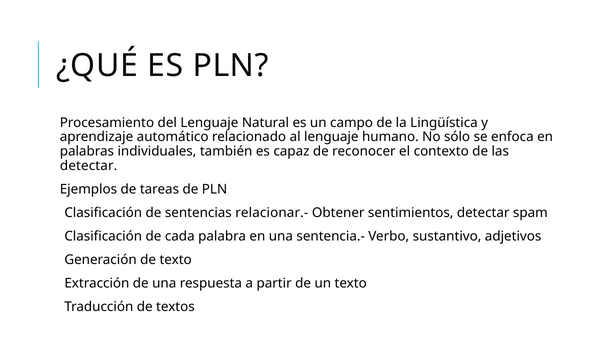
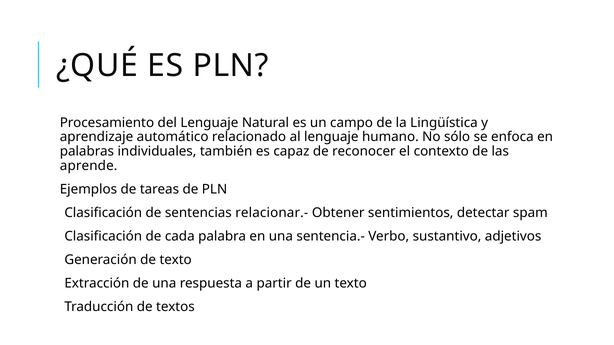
detectar: detectar -> aprende (89, 166)
